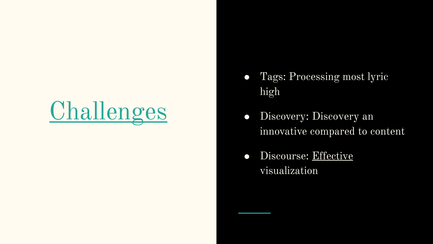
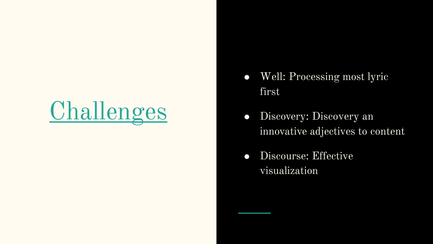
Tags: Tags -> Well (273, 77)
high: high -> first (270, 91)
compared: compared -> adjectives (333, 131)
Effective underline: present -> none (333, 156)
